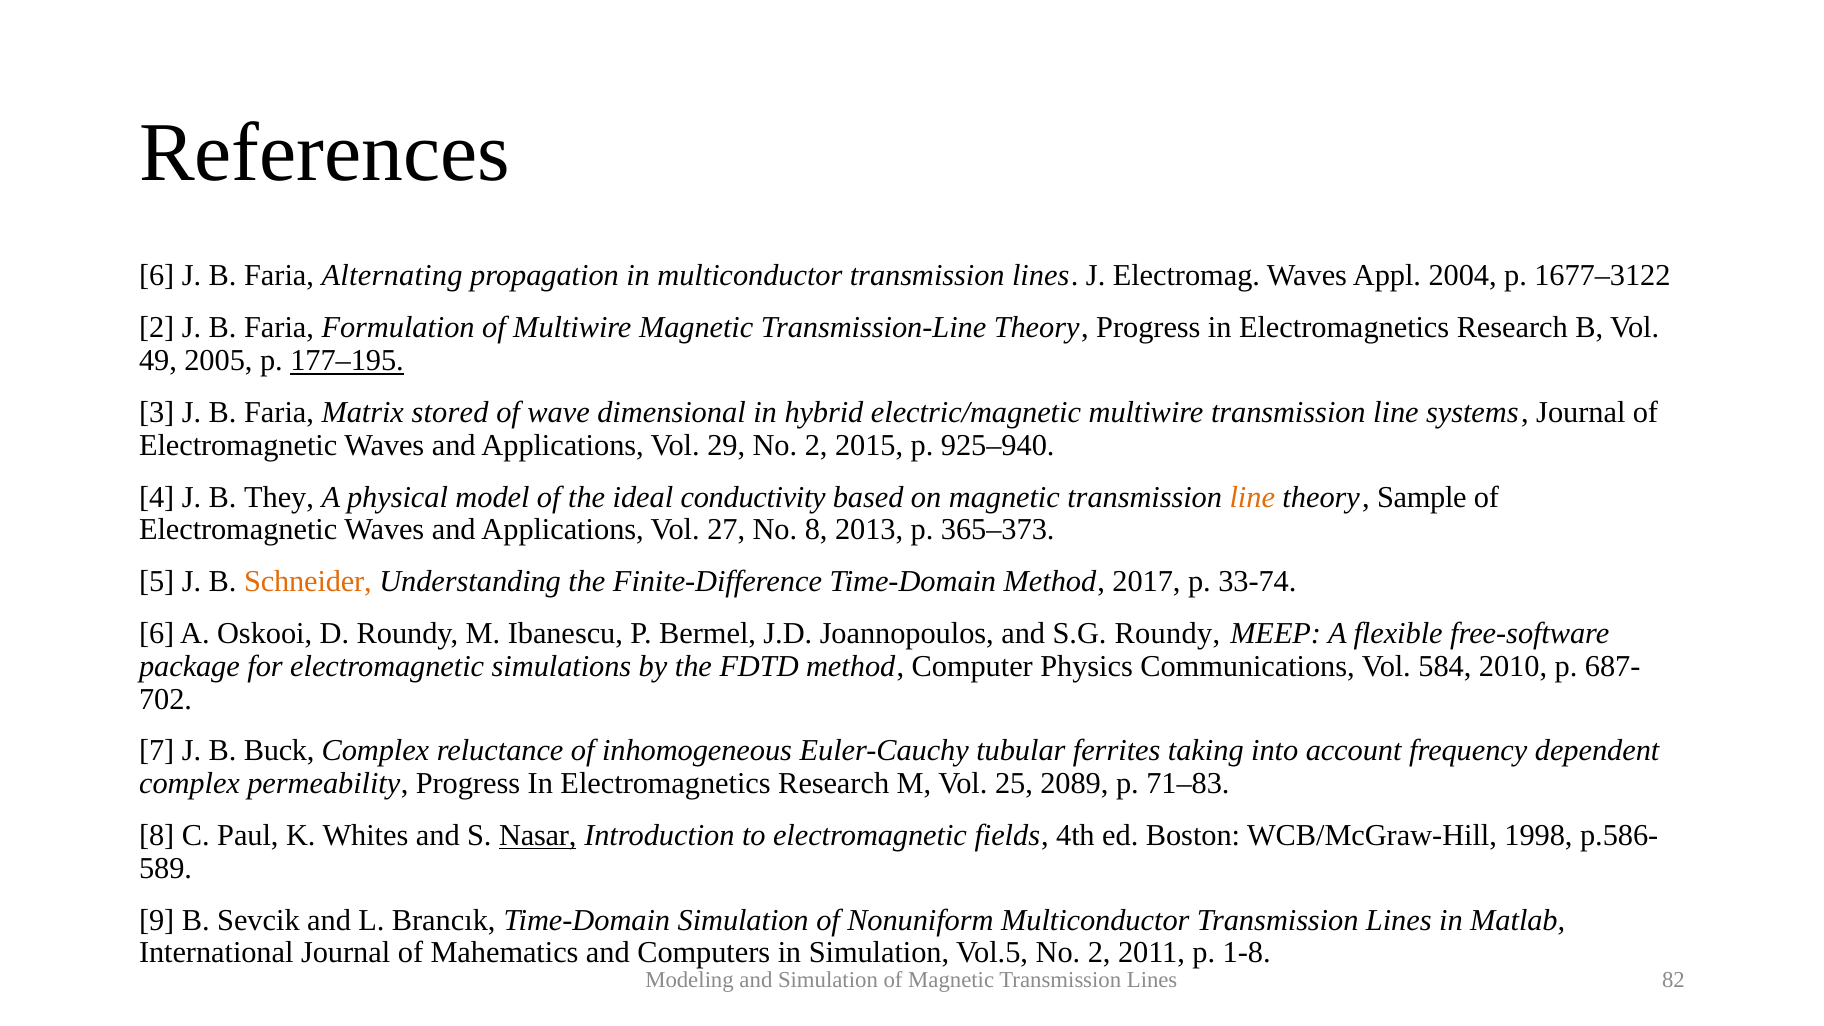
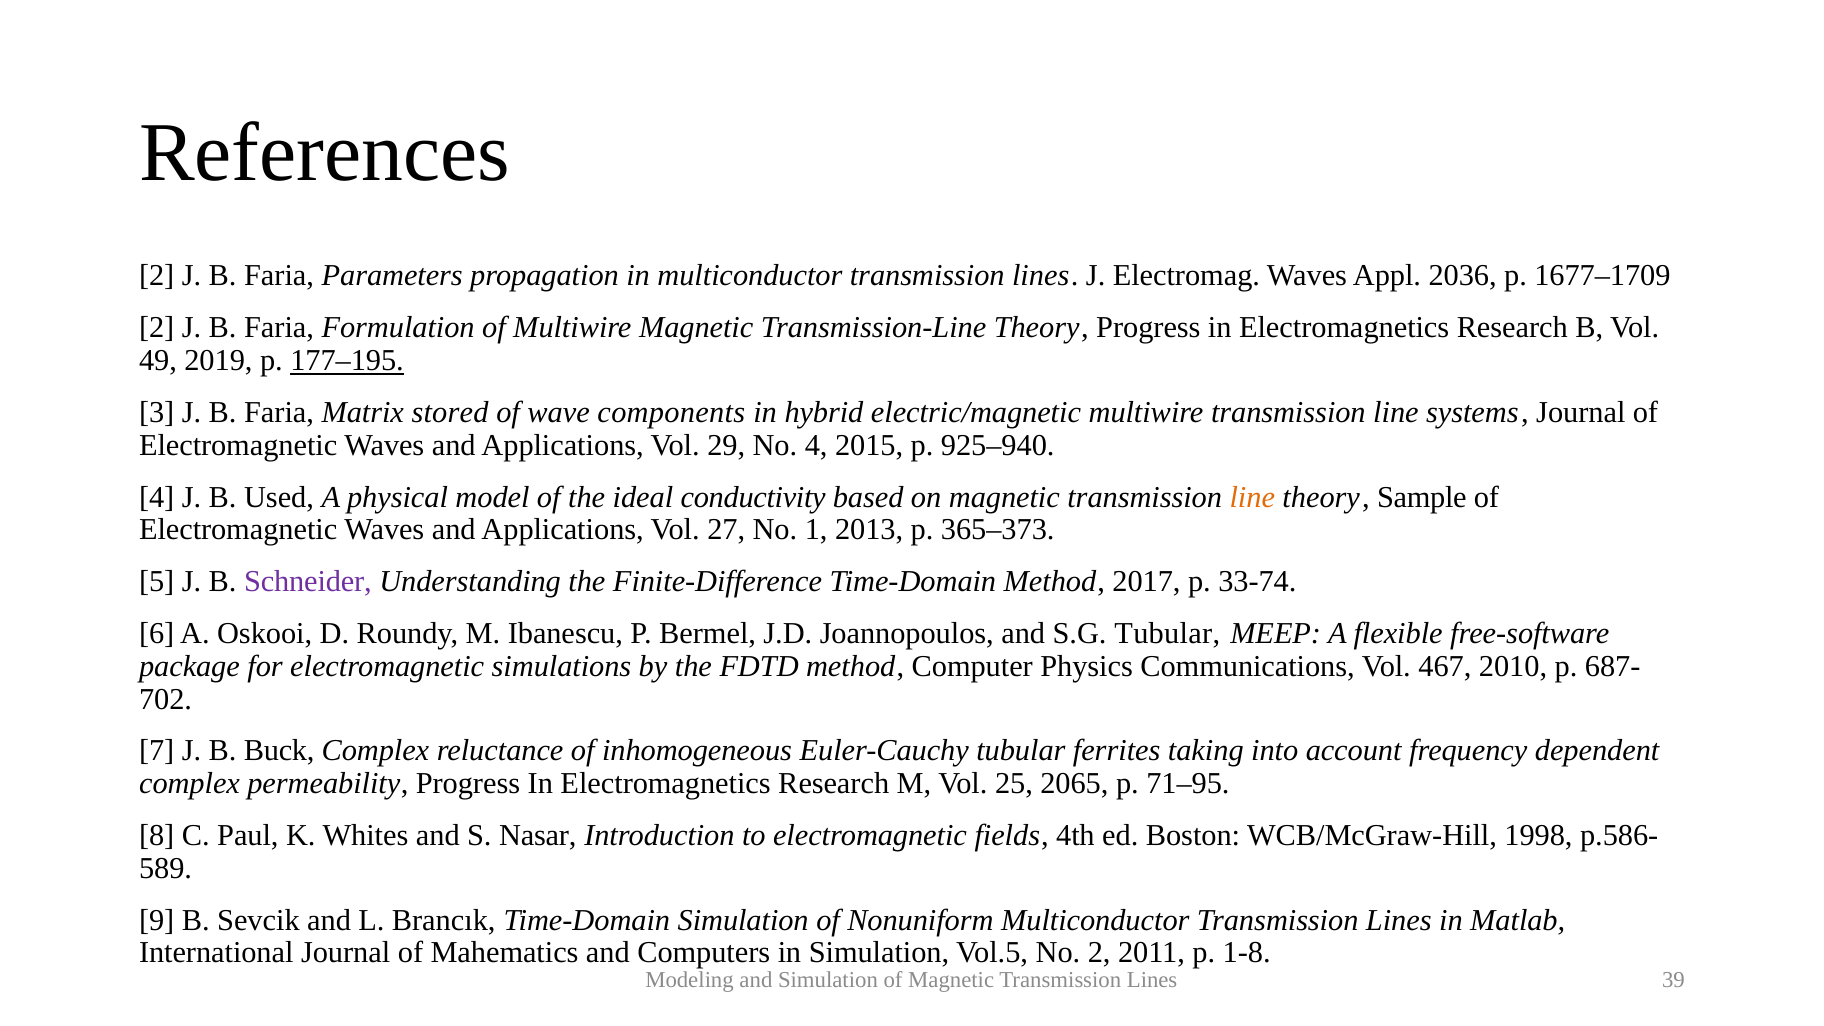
6: 6 -> 2 (157, 276)
Alternating: Alternating -> Parameters (392, 276)
2004: 2004 -> 2036 (1463, 276)
1677–3122: 1677–3122 -> 1677–1709 (1602, 276)
2005: 2005 -> 2019 (218, 361)
dimensional: dimensional -> components (671, 412)
29 No 2: 2 -> 4 (816, 445)
They: They -> Used (279, 497)
No 8: 8 -> 1 (816, 530)
Schneider colour: orange -> purple (308, 582)
S.G Roundy: Roundy -> Tubular (1167, 633)
584: 584 -> 467 (1445, 666)
2089: 2089 -> 2065 (1074, 784)
71–83: 71–83 -> 71–95 (1188, 784)
Nasar underline: present -> none (538, 835)
82: 82 -> 39 (1673, 980)
